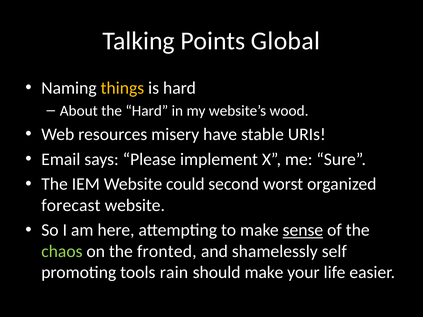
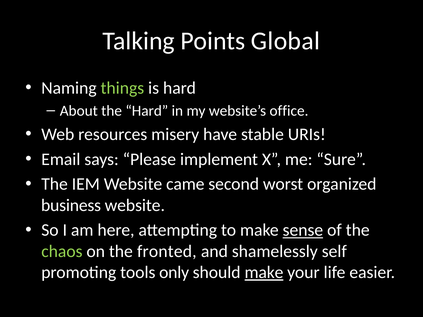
things colour: yellow -> light green (122, 88)
wood: wood -> office (289, 111)
could: could -> came (185, 184)
forecast: forecast -> business (71, 205)
rain: rain -> only (174, 273)
make underline: none -> present (264, 273)
